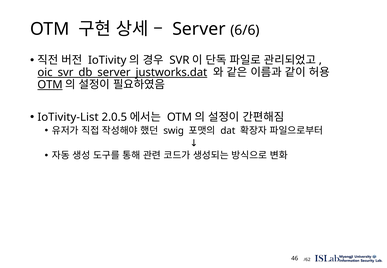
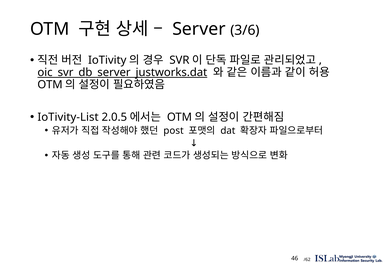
6/6: 6/6 -> 3/6 (245, 30)
OTM underline: present -> none (50, 85)
swig: swig -> post (174, 131)
